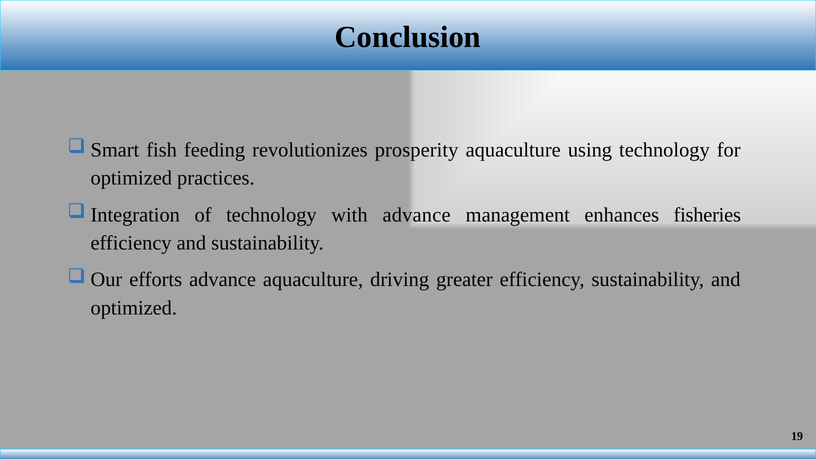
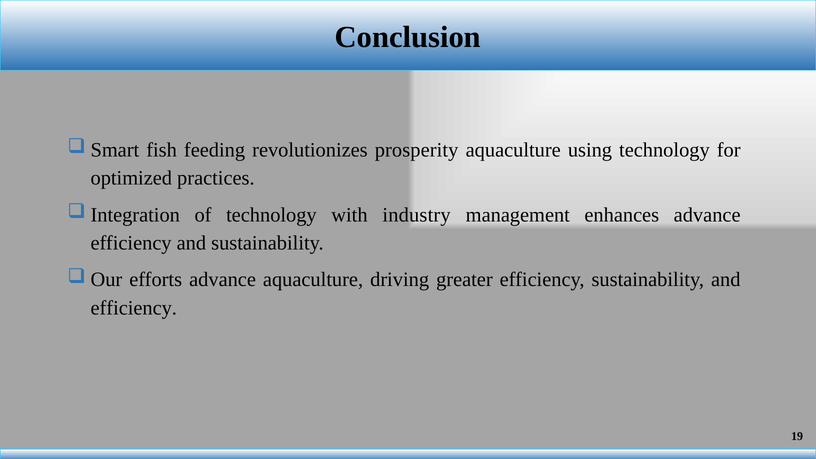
with advance: advance -> industry (417, 215)
enhances fisheries: fisheries -> advance (707, 215)
optimized: optimized -> efficiency (134, 308)
